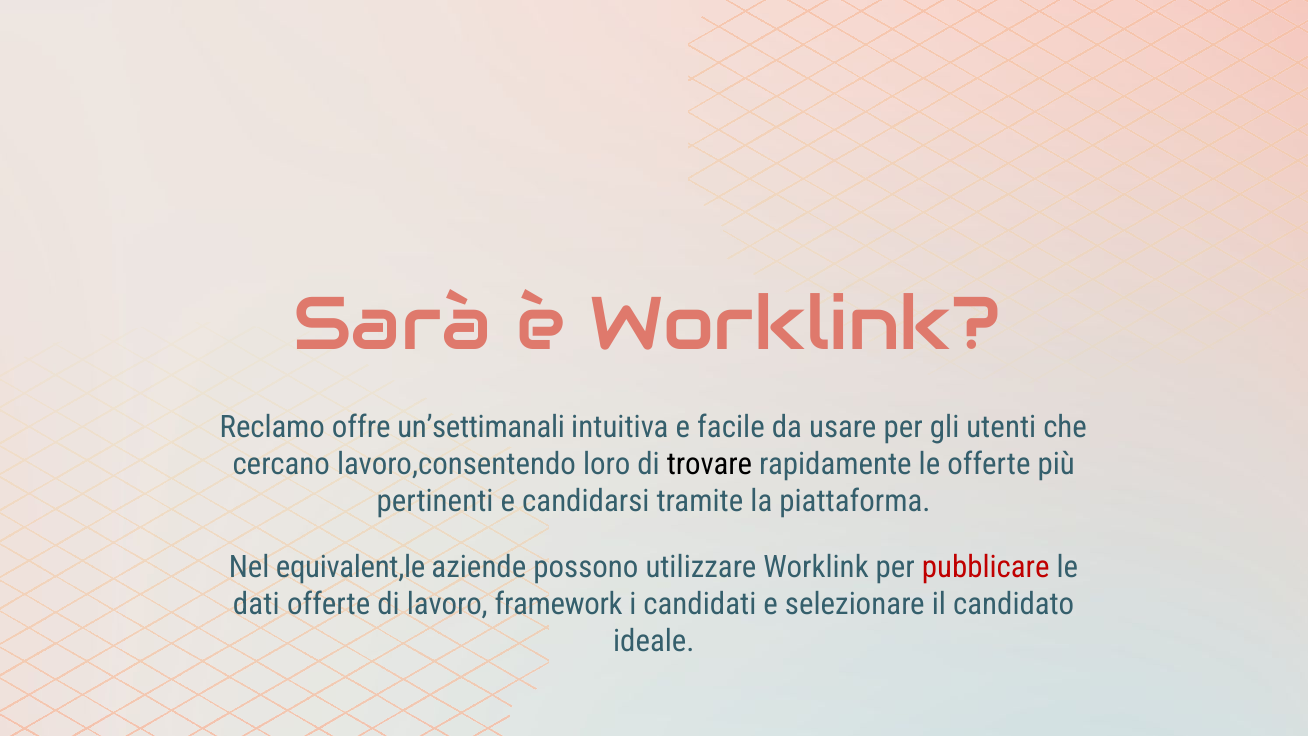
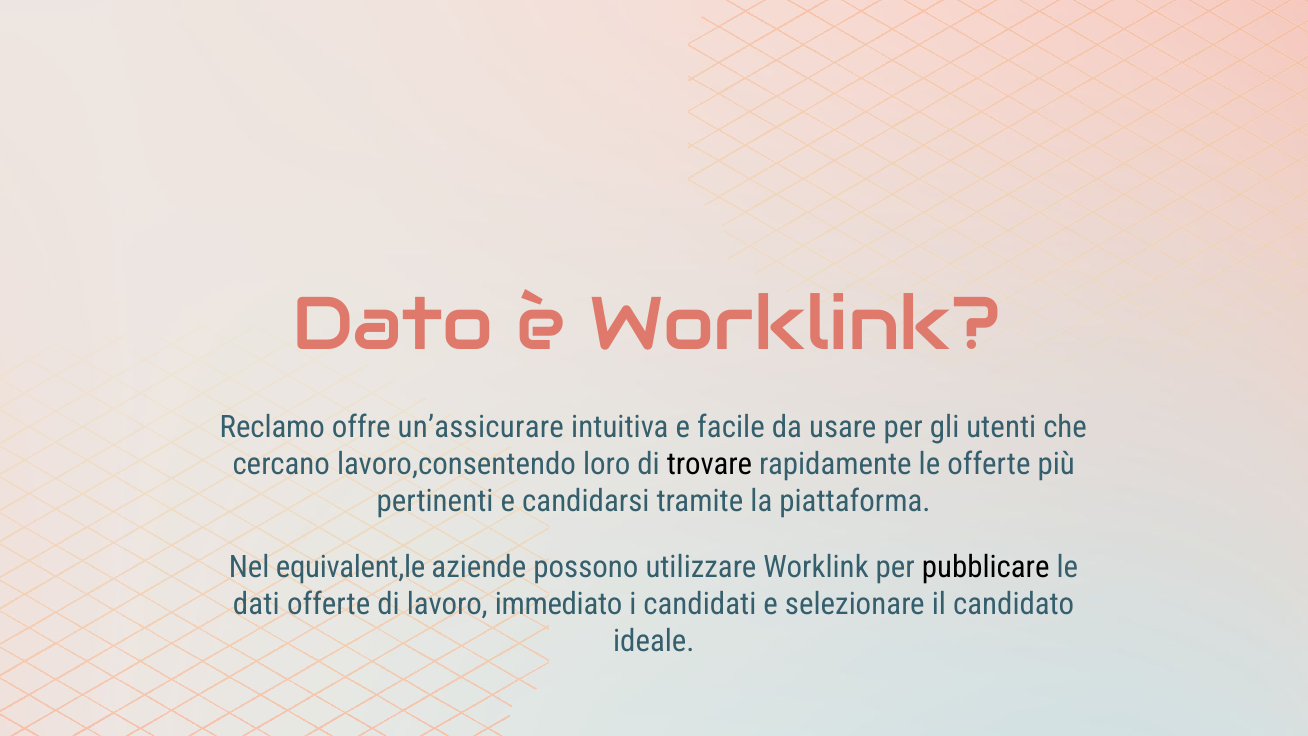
Sarà: Sarà -> Dato (393, 325)
un’settimanali: un’settimanali -> un’assicurare (481, 427)
pubblicare colour: red -> black (986, 567)
framework: framework -> immediato (559, 604)
